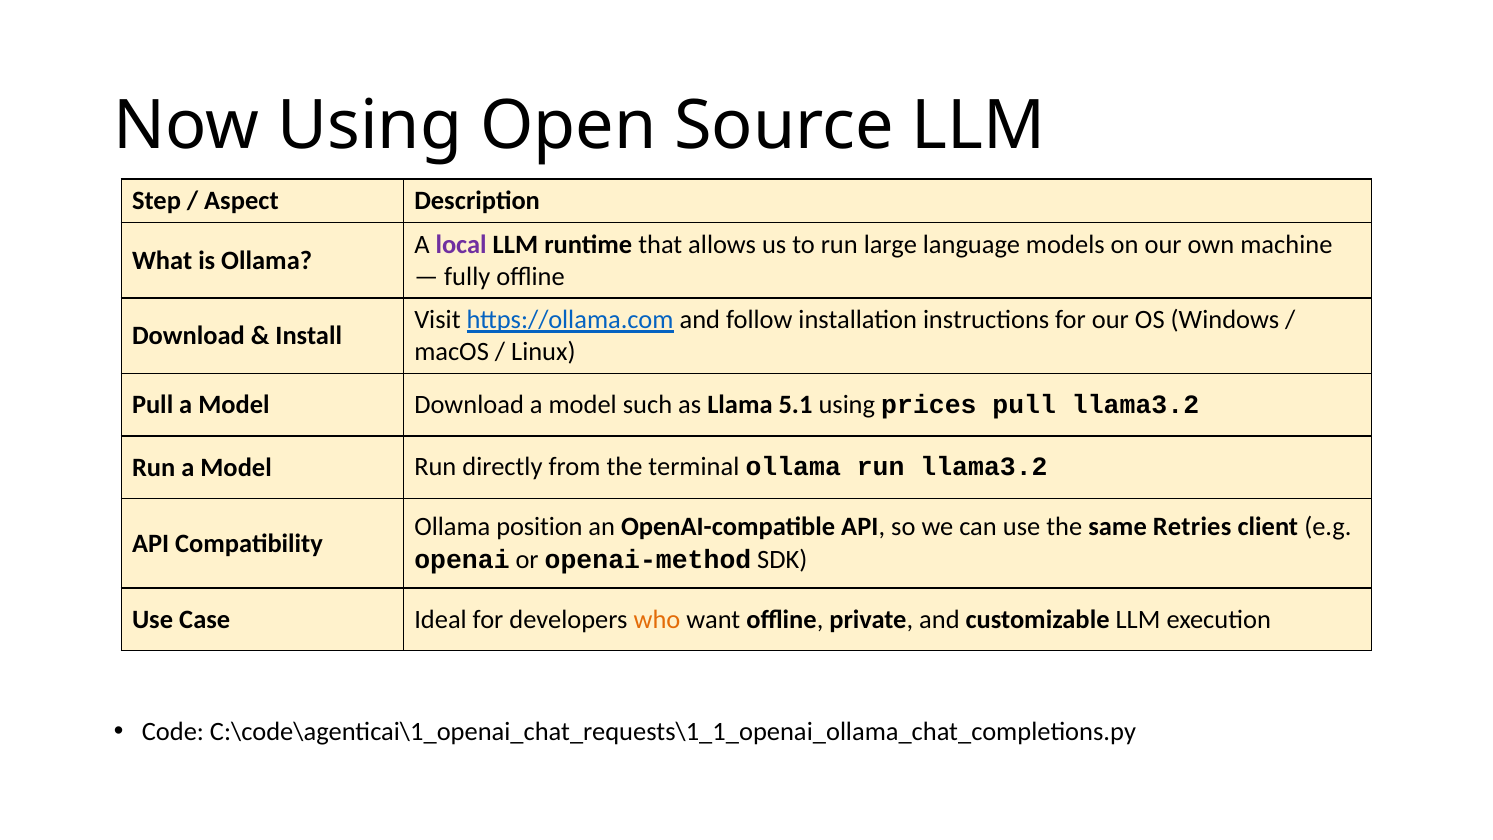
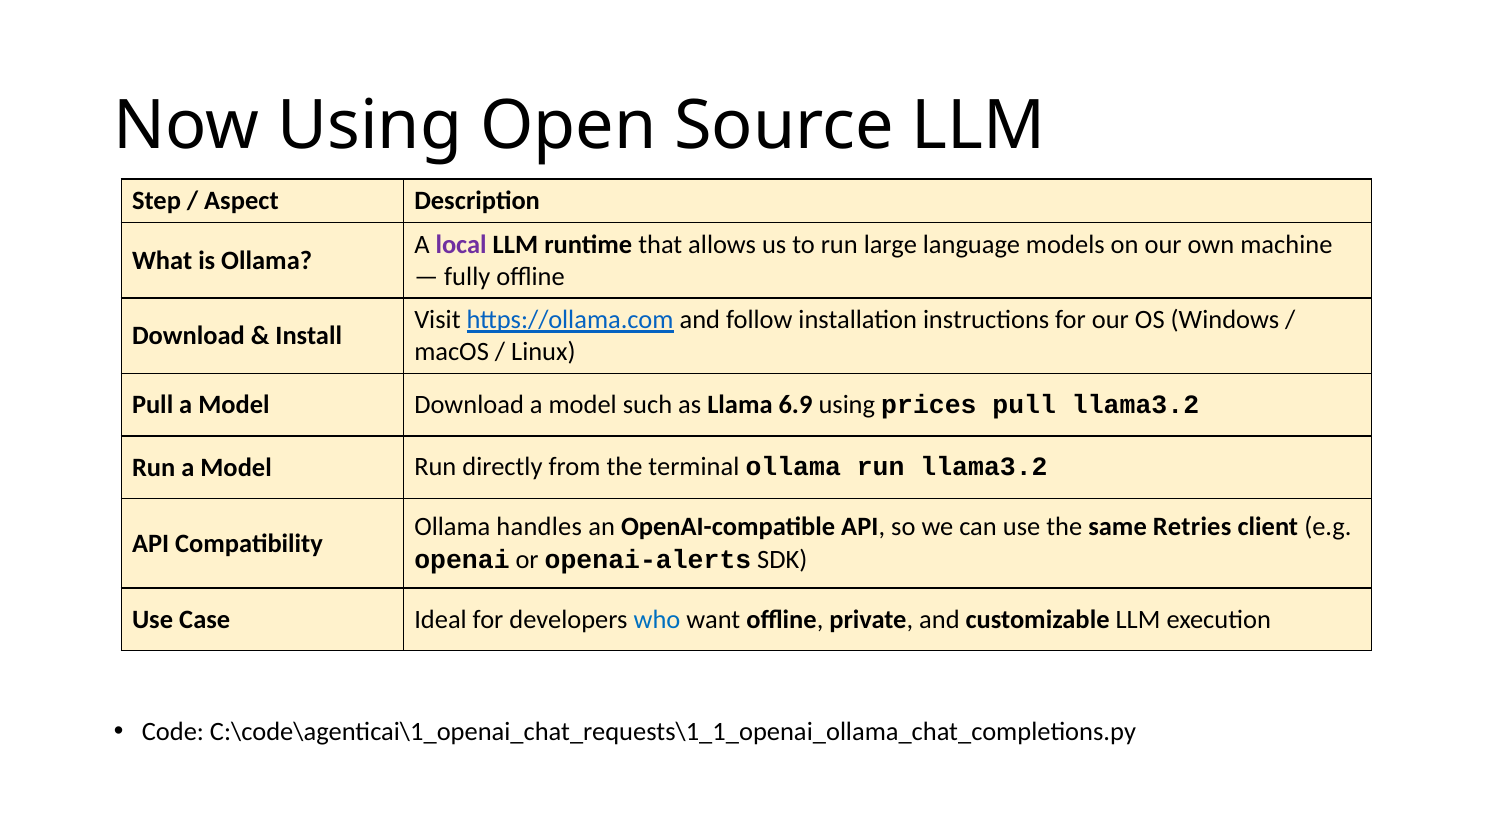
5.1: 5.1 -> 6.9 (795, 404)
position: position -> handles (539, 527)
openai-method: openai-method -> openai-alerts (648, 559)
who colour: orange -> blue (657, 619)
